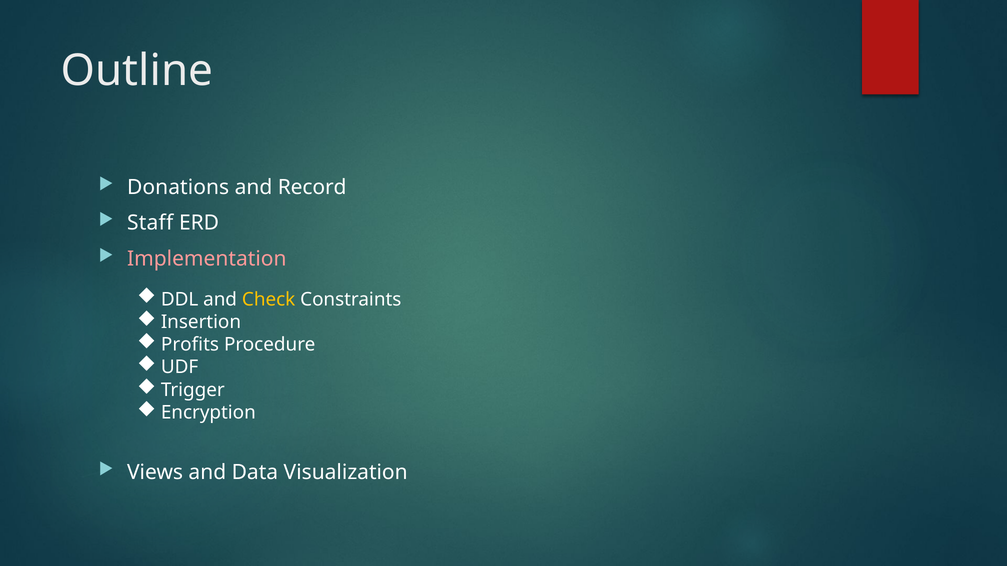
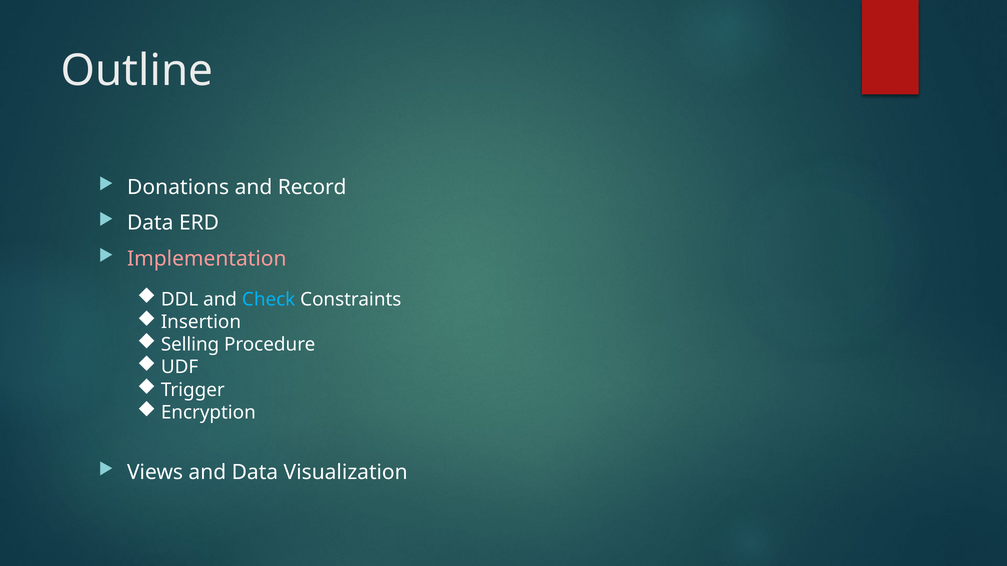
Staff: Staff -> Data (150, 223)
Check colour: yellow -> light blue (269, 300)
Profits: Profits -> Selling (190, 345)
